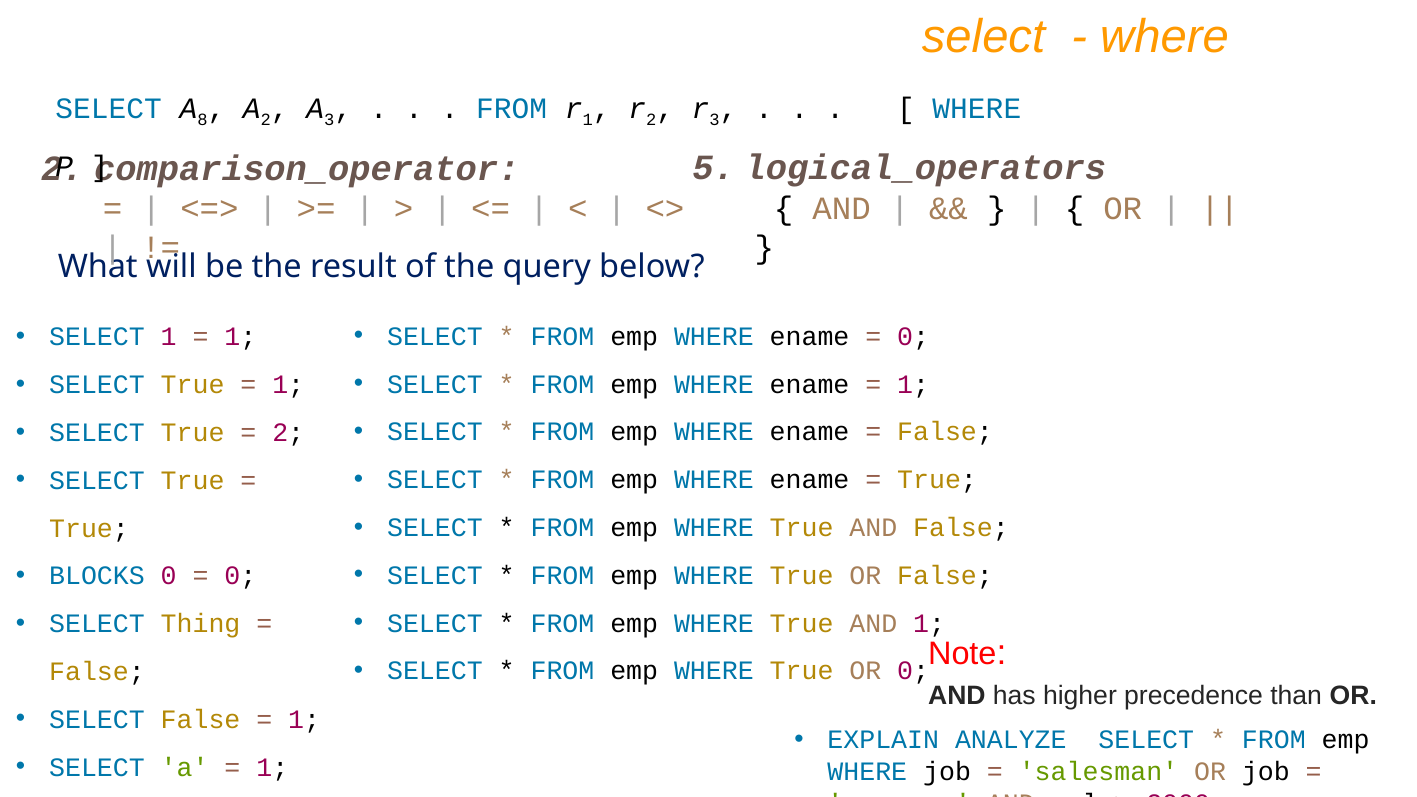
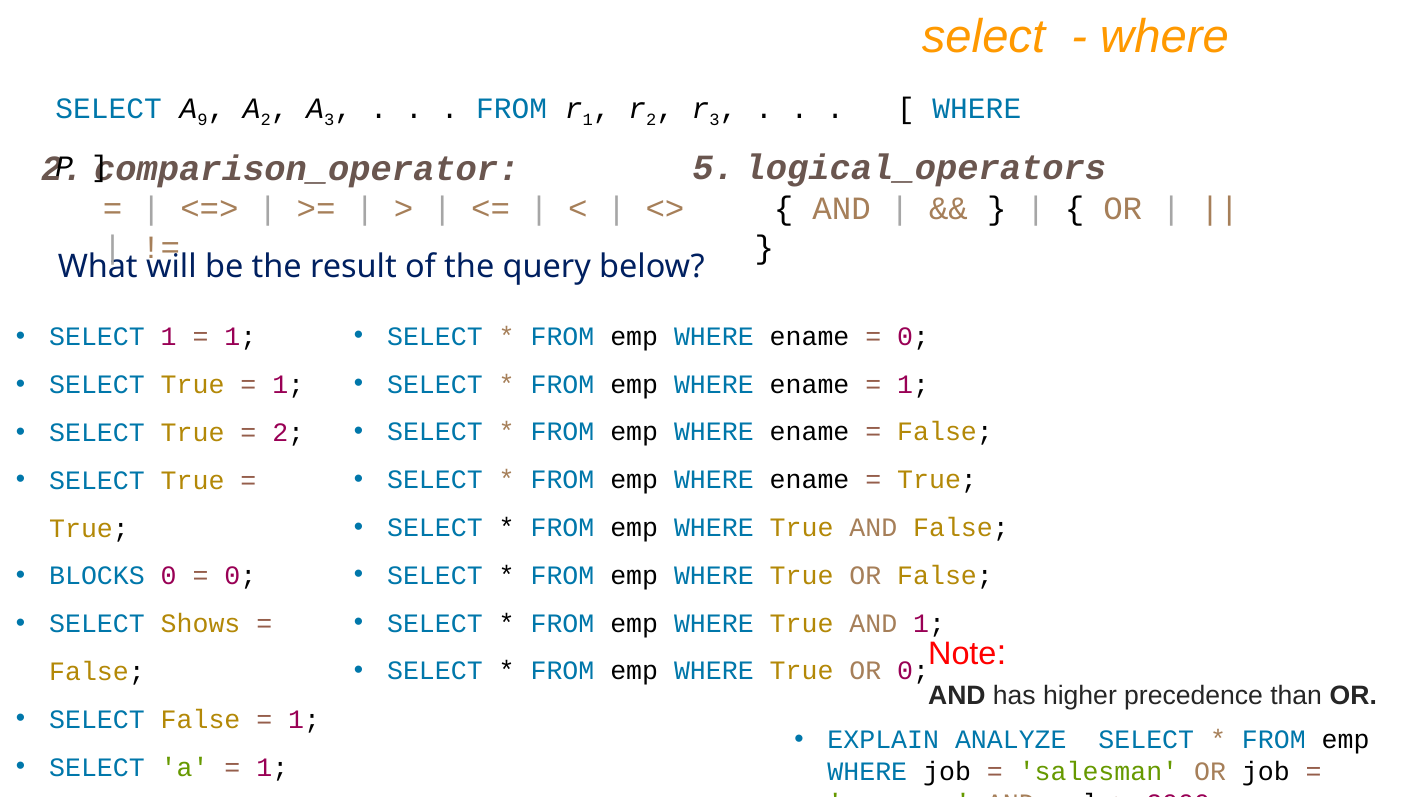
8: 8 -> 9 (202, 120)
Thing: Thing -> Shows (201, 624)
